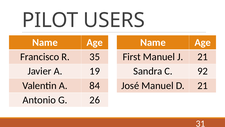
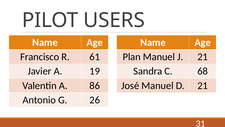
35: 35 -> 61 (95, 57)
First: First -> Plan (132, 57)
92: 92 -> 68 (203, 71)
84: 84 -> 86 (95, 85)
